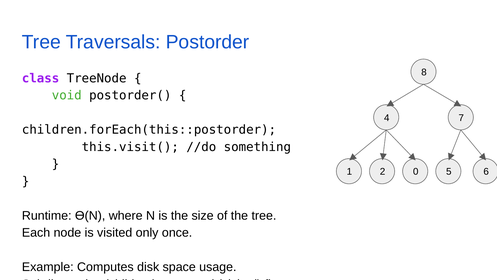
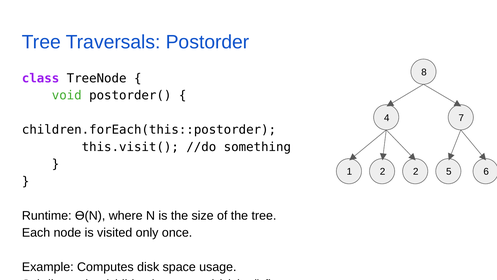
2 0: 0 -> 2 (416, 172)
